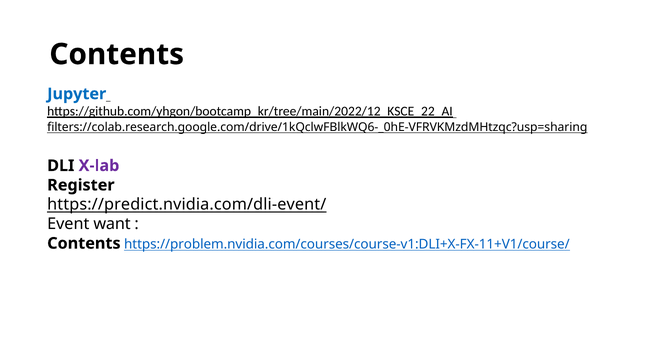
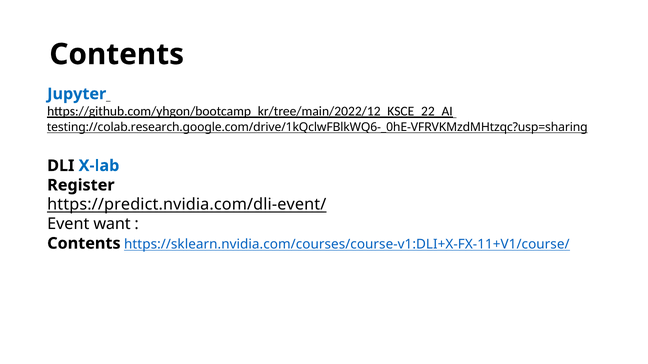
filters://colab.research.google.com/drive/1kQclwFBlkWQ6-_0hE-VFRVKMzdMHtzqc?usp=sharing: filters://colab.research.google.com/drive/1kQclwFBlkWQ6-_0hE-VFRVKMzdMHtzqc?usp=sharing -> testing://colab.research.google.com/drive/1kQclwFBlkWQ6-_0hE-VFRVKMzdMHtzqc?usp=sharing (317, 127)
X-lab colour: purple -> blue (99, 166)
https://problem.nvidia.com/courses/course-v1:DLI+X-FX-11+V1/course/: https://problem.nvidia.com/courses/course-v1:DLI+X-FX-11+V1/course/ -> https://sklearn.nvidia.com/courses/course-v1:DLI+X-FX-11+V1/course/ (347, 245)
